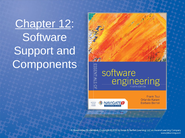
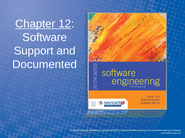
Components: Components -> Documented (45, 65)
